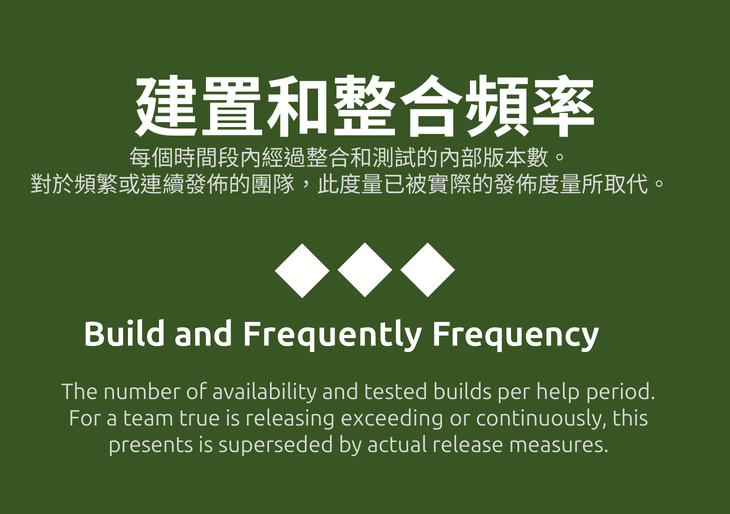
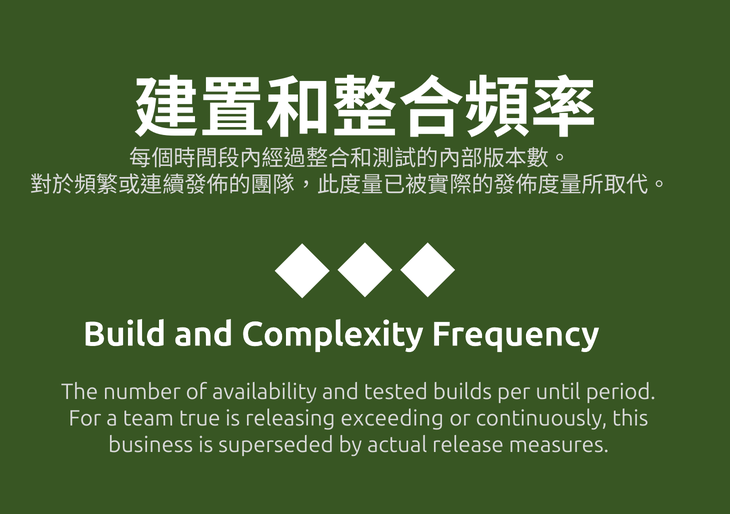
Frequently: Frequently -> Complexity (332, 335)
help: help -> until (558, 392)
presents: presents -> business (151, 445)
